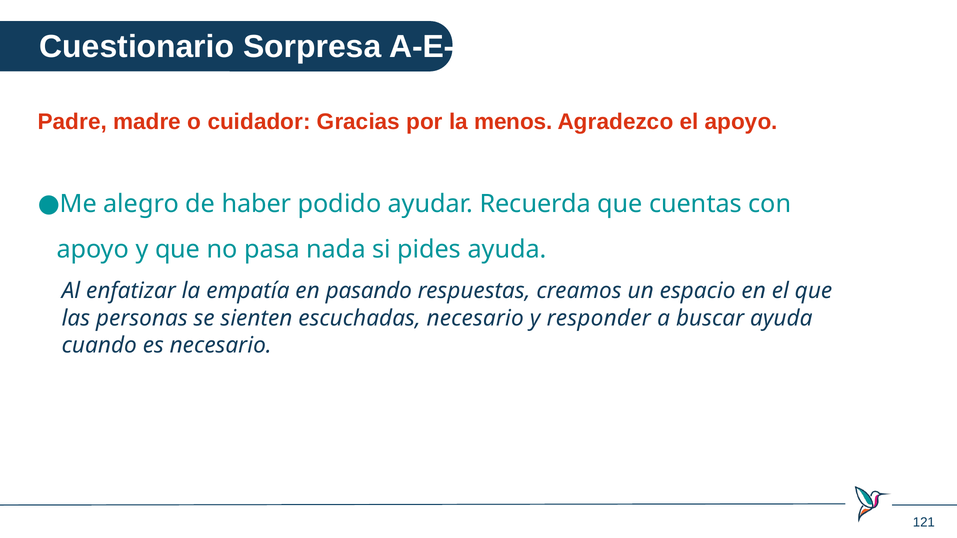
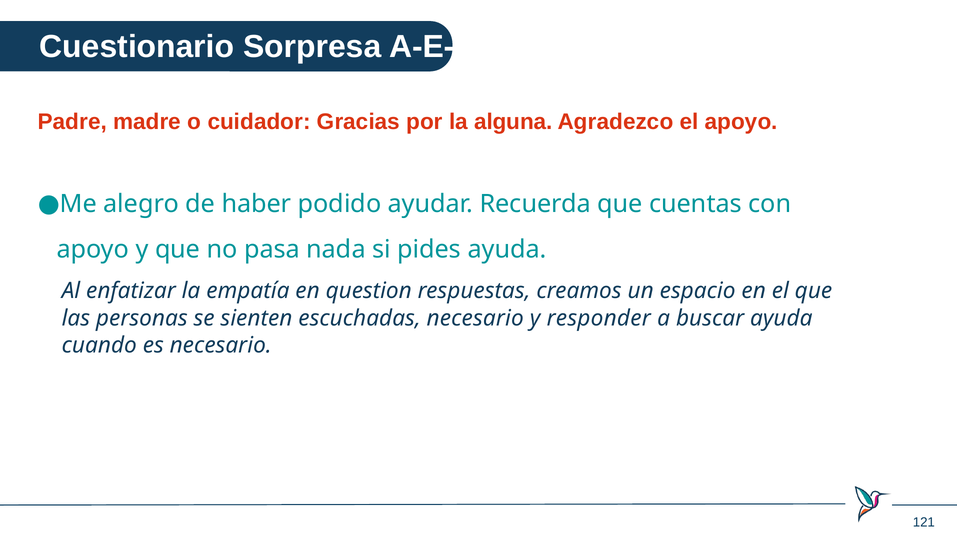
menos: menos -> alguna (513, 122)
pasando: pasando -> question (369, 291)
